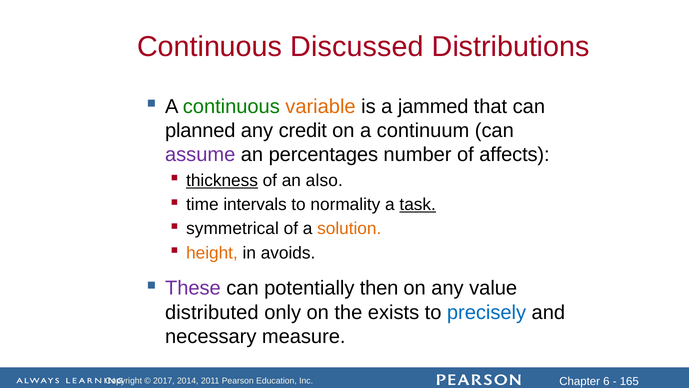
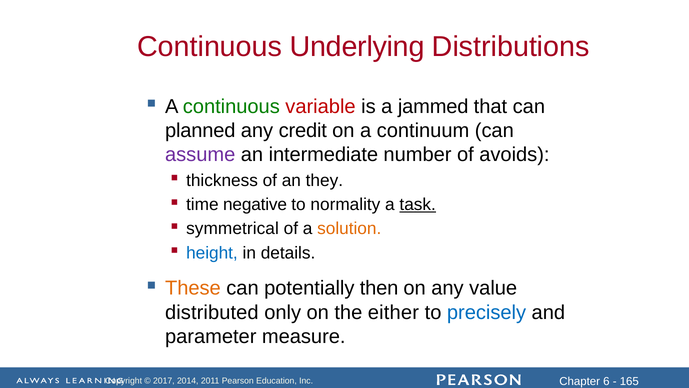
Discussed: Discussed -> Underlying (357, 47)
variable colour: orange -> red (321, 106)
percentages: percentages -> intermediate (323, 155)
affects: affects -> avoids (514, 155)
thickness underline: present -> none (222, 180)
also: also -> they (324, 180)
intervals: intervals -> negative (255, 204)
height colour: orange -> blue (212, 253)
avoids: avoids -> details (288, 253)
These colour: purple -> orange (193, 288)
exists: exists -> either (393, 312)
necessary: necessary -> parameter (211, 336)
